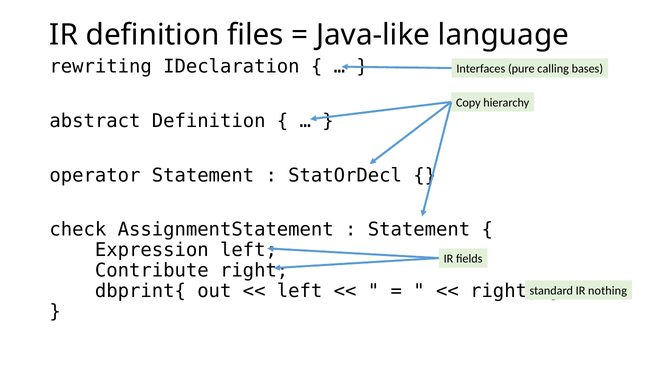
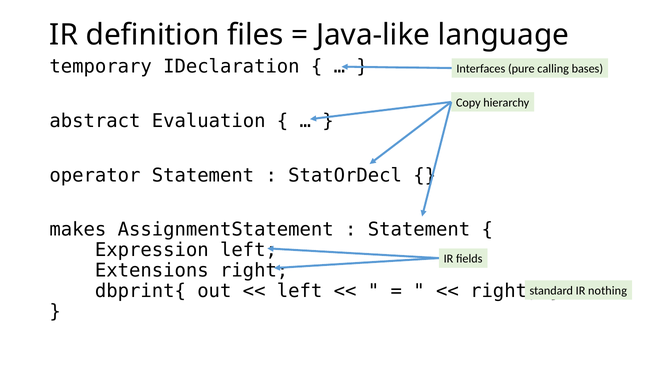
rewriting: rewriting -> temporary (101, 67)
abstract Definition: Definition -> Evaluation (209, 121)
check: check -> makes (78, 230)
Contribute: Contribute -> Extensions (152, 271)
